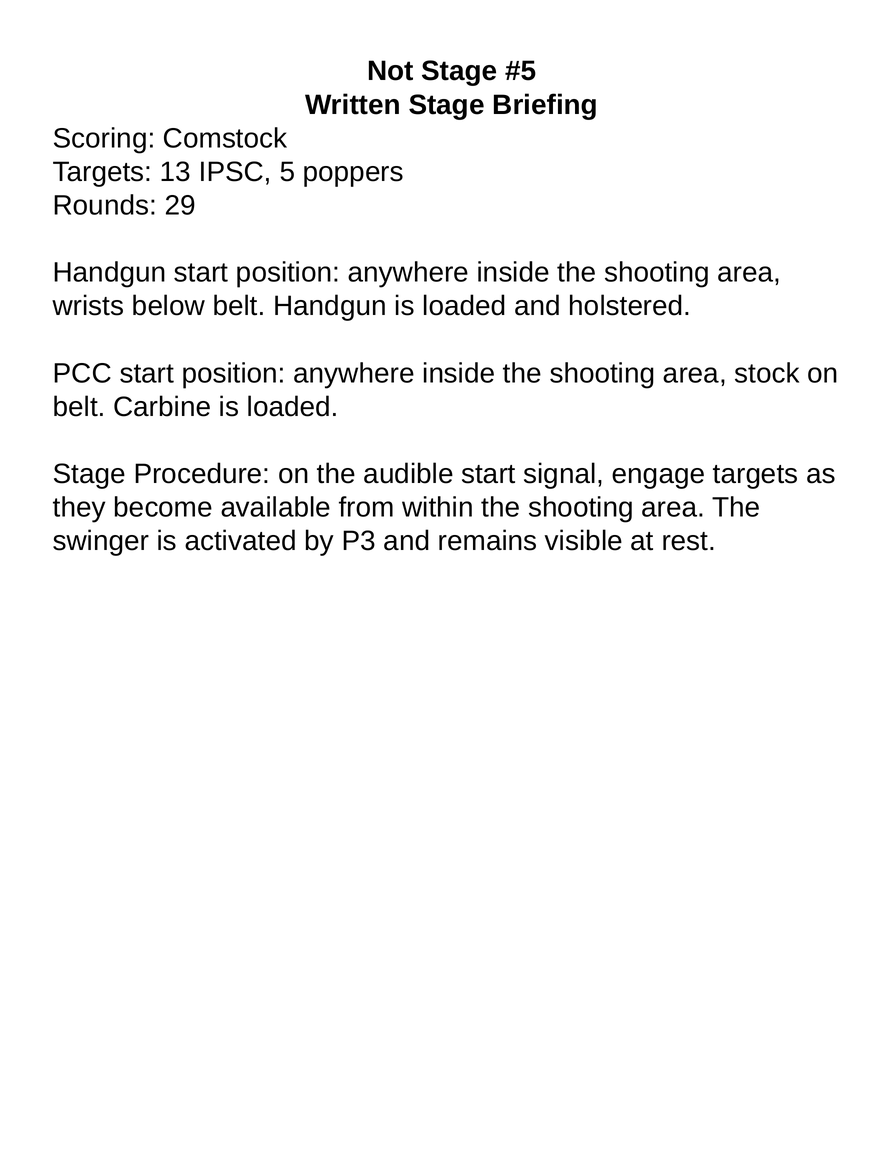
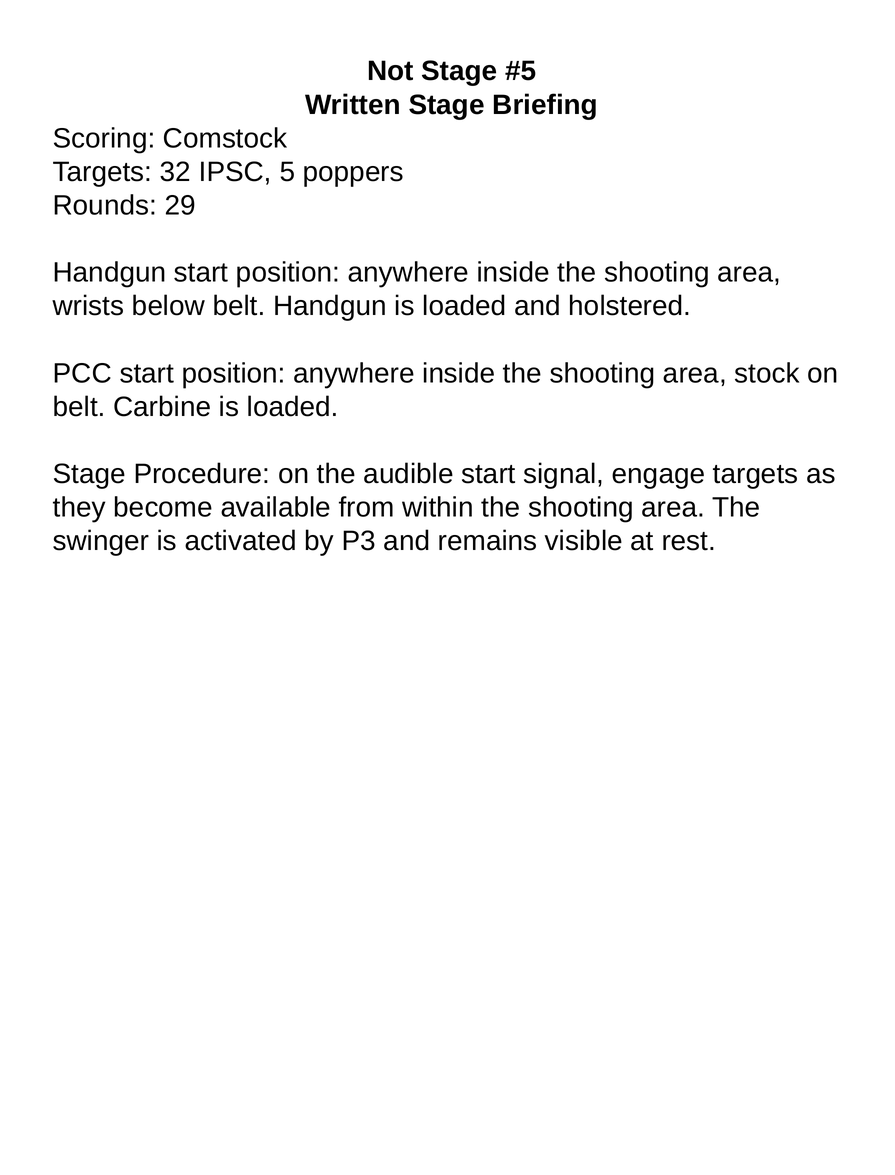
13: 13 -> 32 (175, 172)
